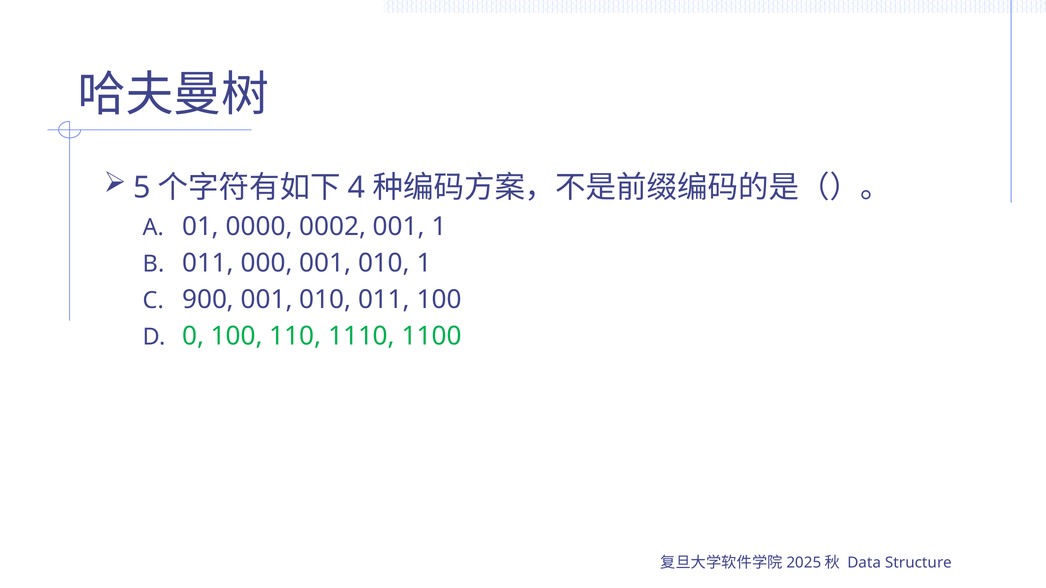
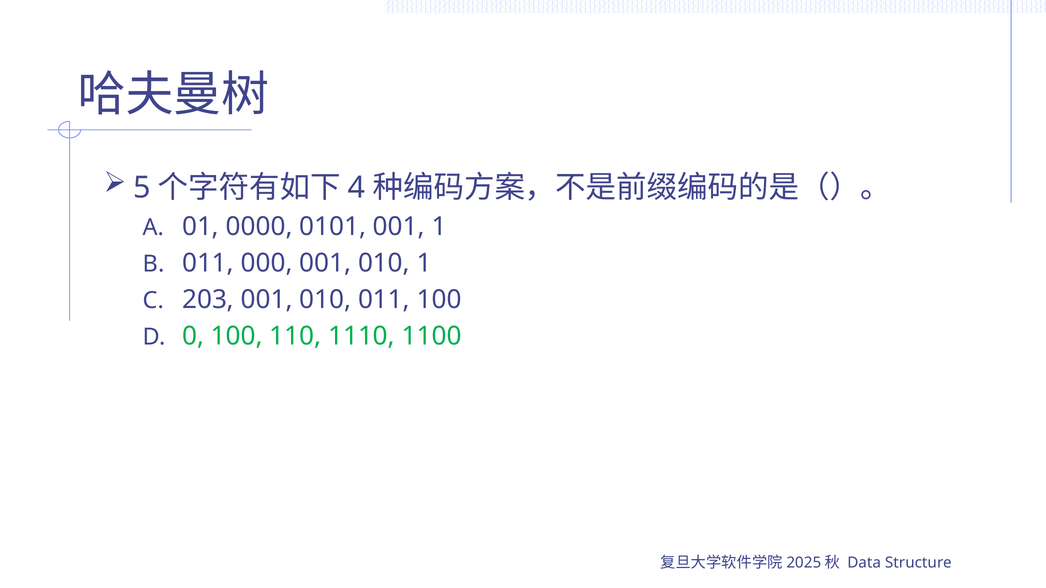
0002: 0002 -> 0101 (333, 227)
900: 900 -> 203 (208, 300)
